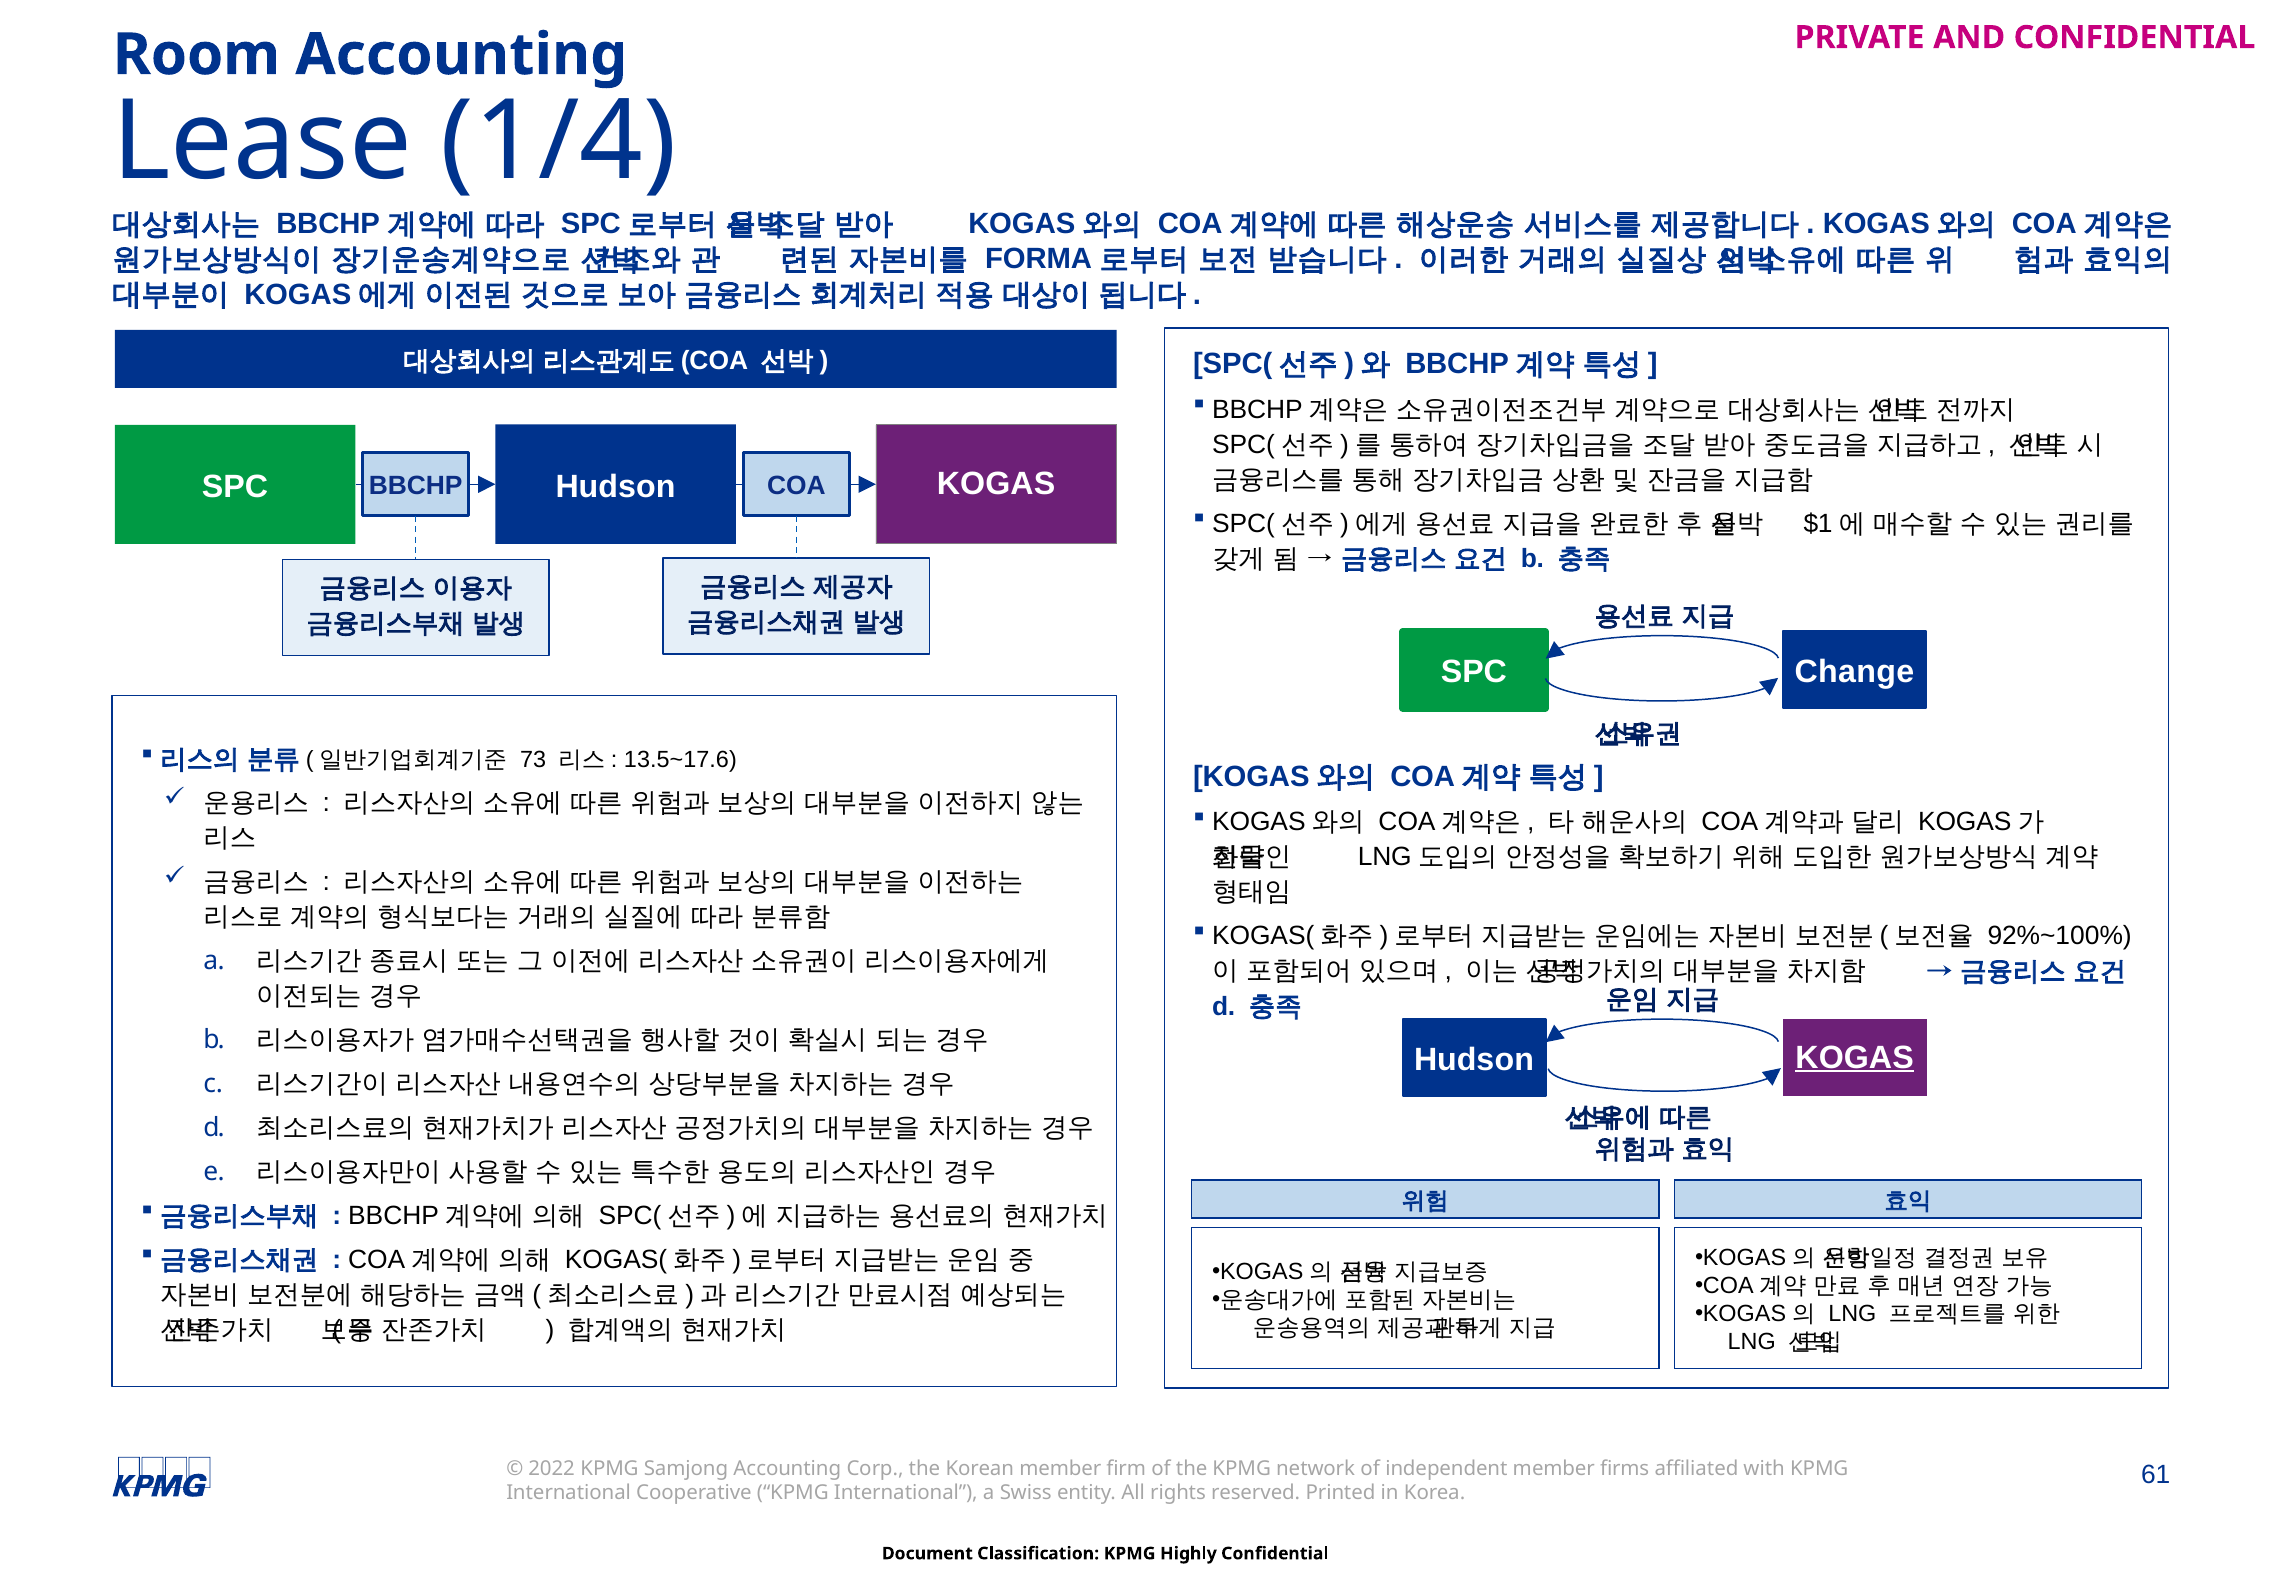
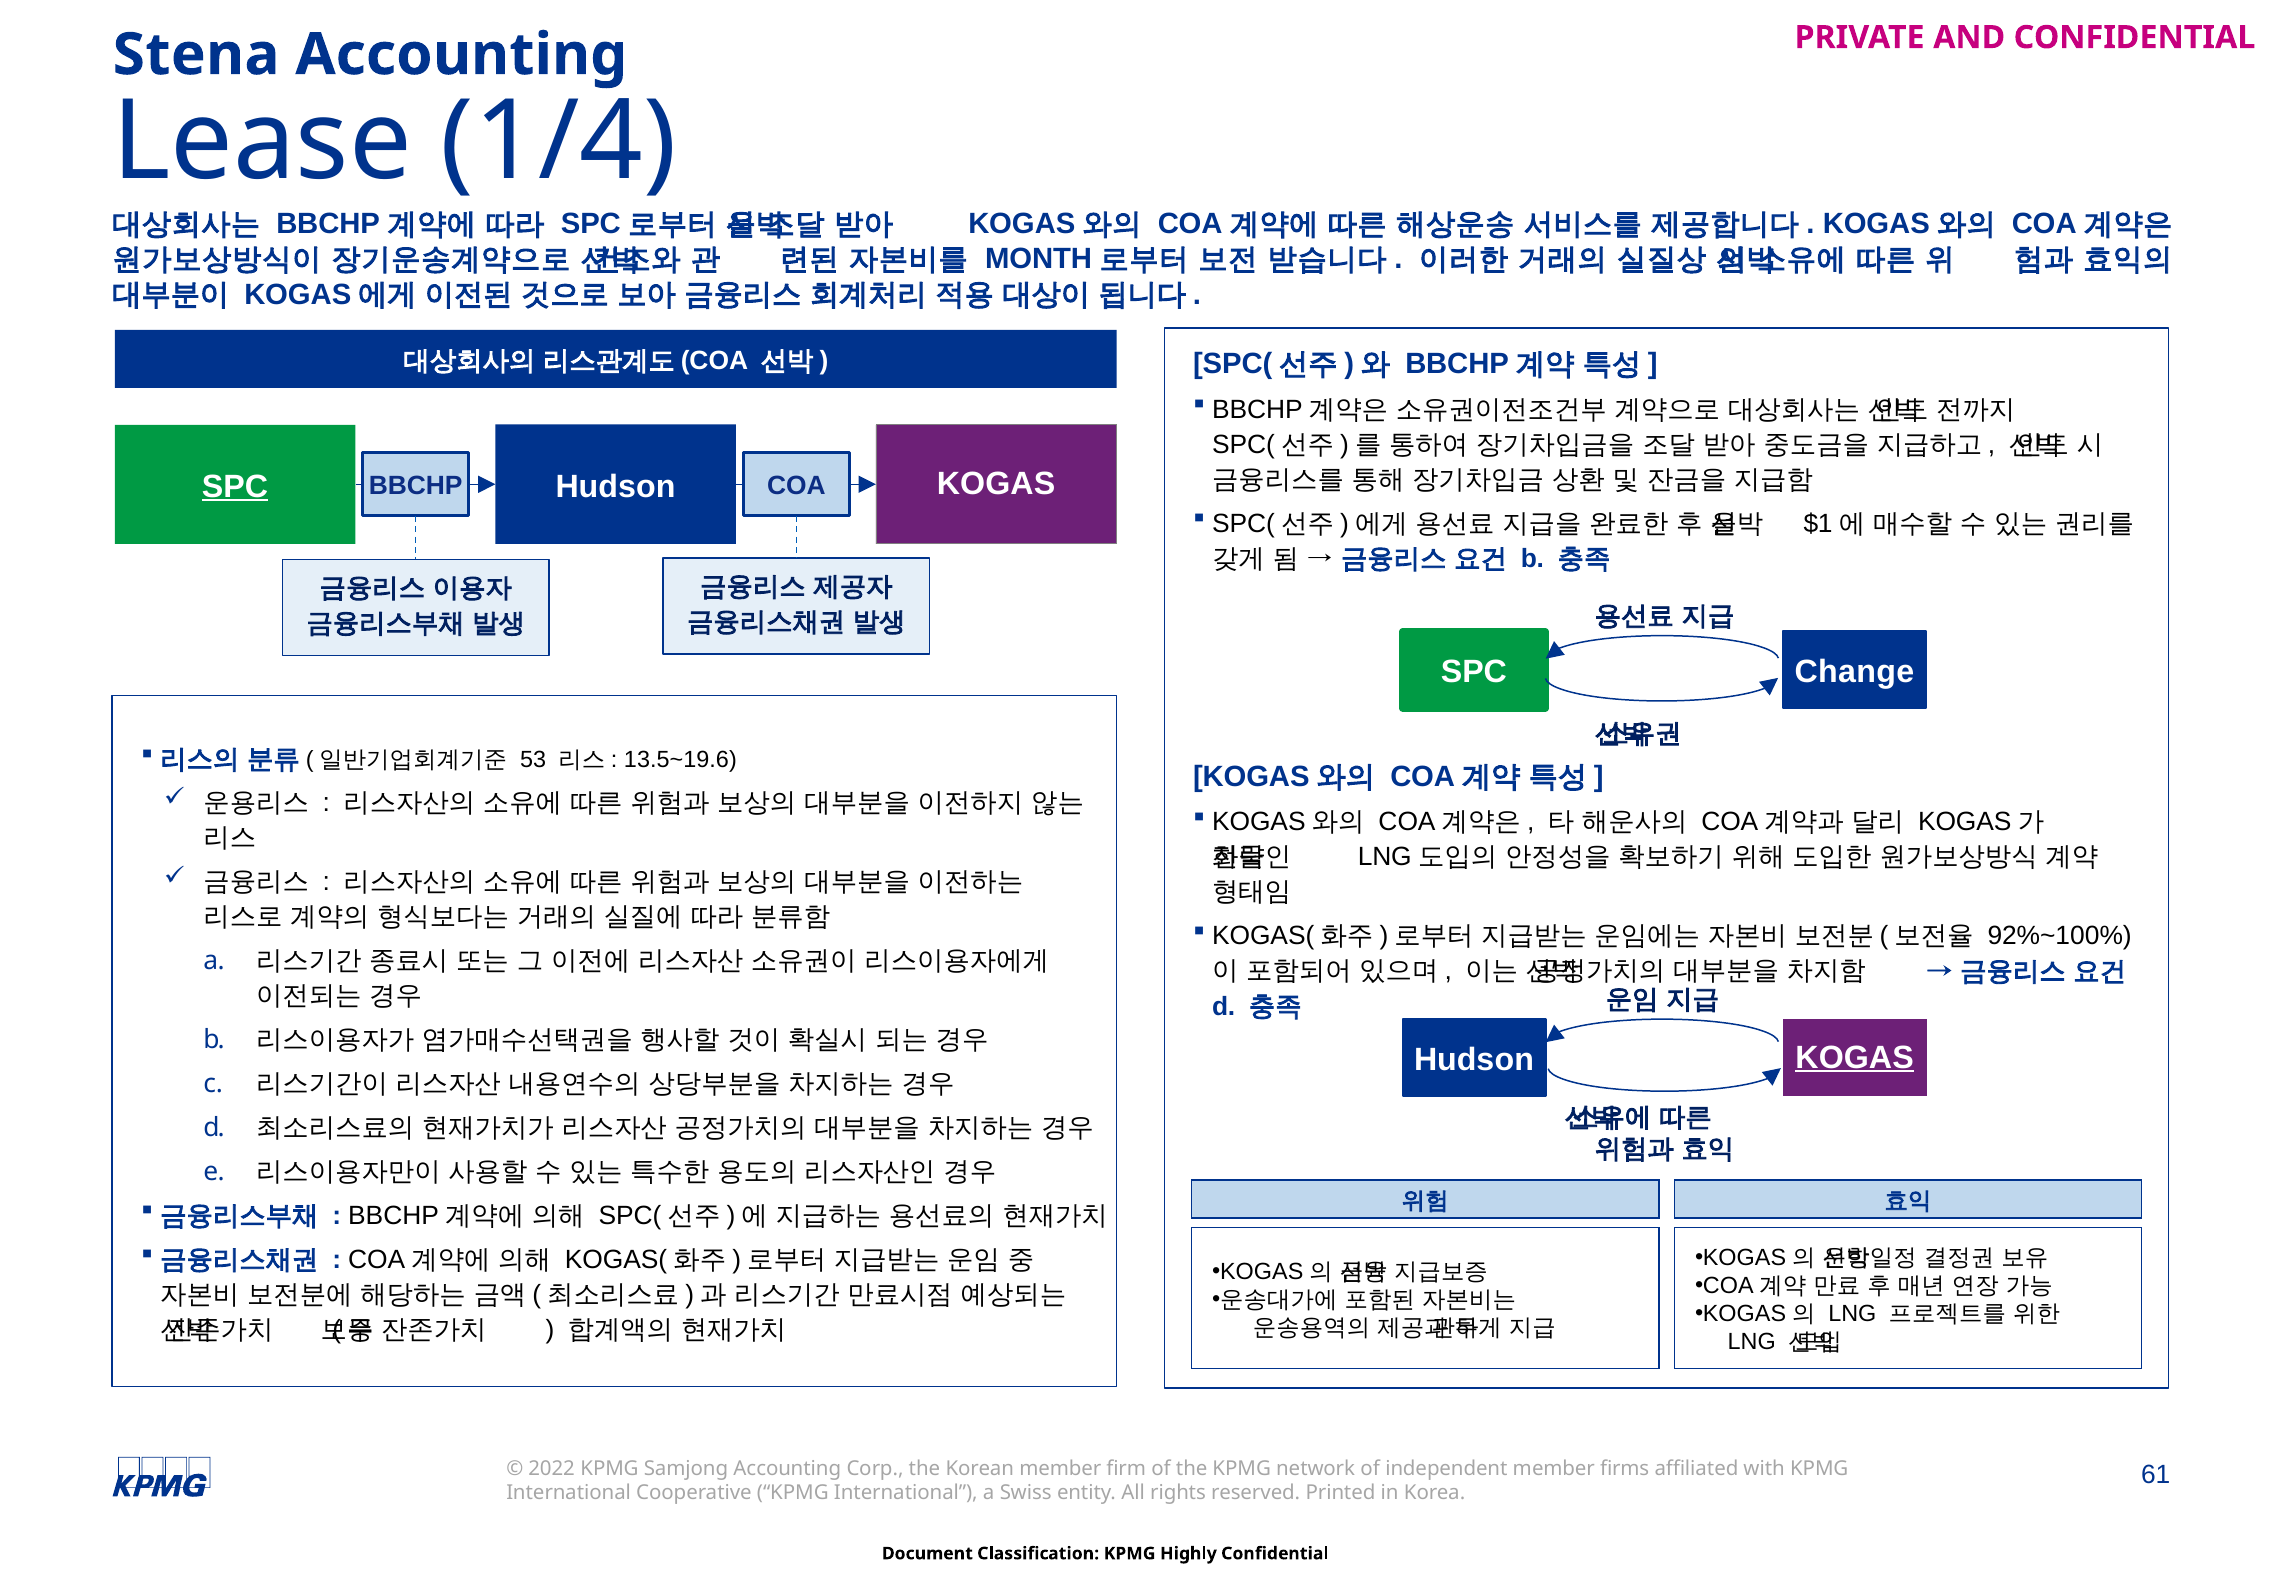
Room: Room -> Stena (196, 55)
FORMA: FORMA -> MONTH (1039, 259)
SPC underline: none -> present (235, 486)
73: 73 -> 53 (533, 760)
13.5~17.6: 13.5~17.6 -> 13.5~19.6 (680, 760)
